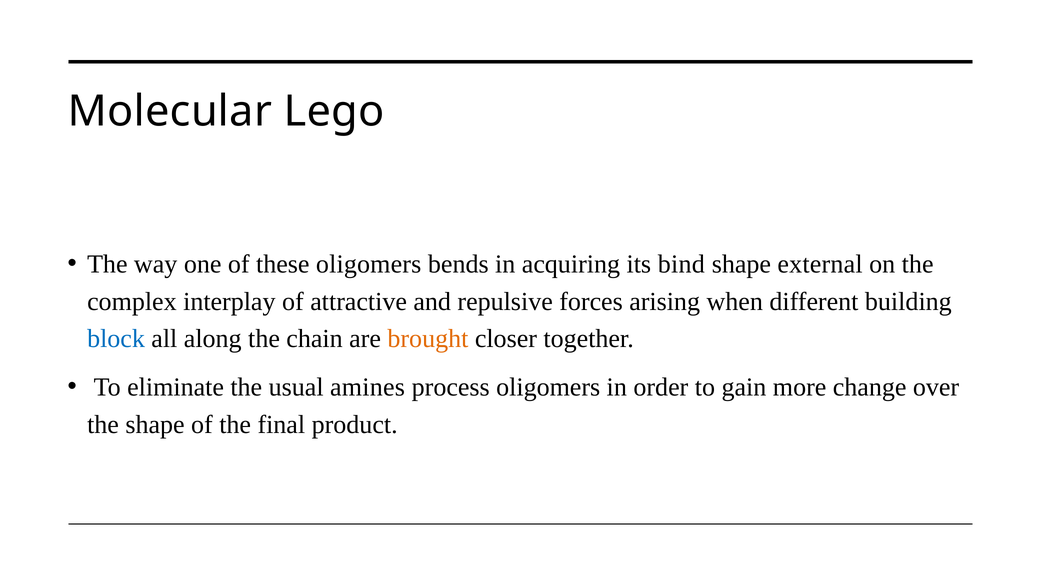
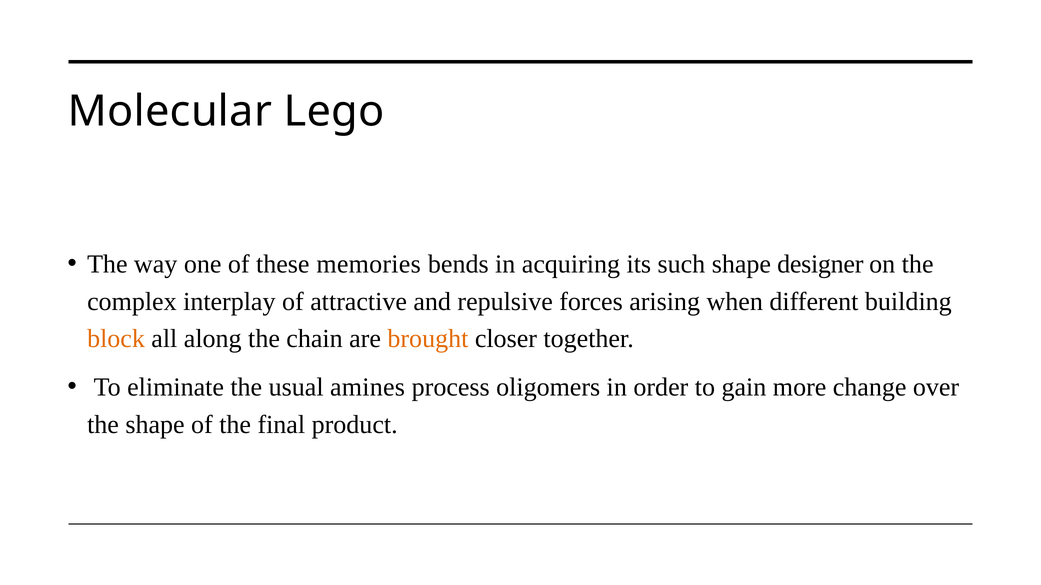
these oligomers: oligomers -> memories (369, 264)
bind: bind -> such (681, 264)
external: external -> designer (820, 264)
block colour: blue -> orange (116, 339)
